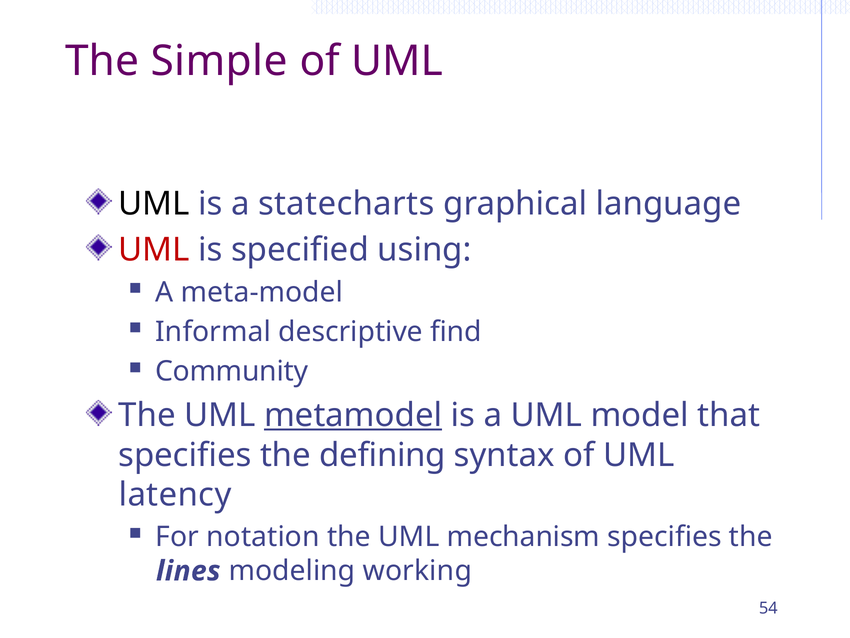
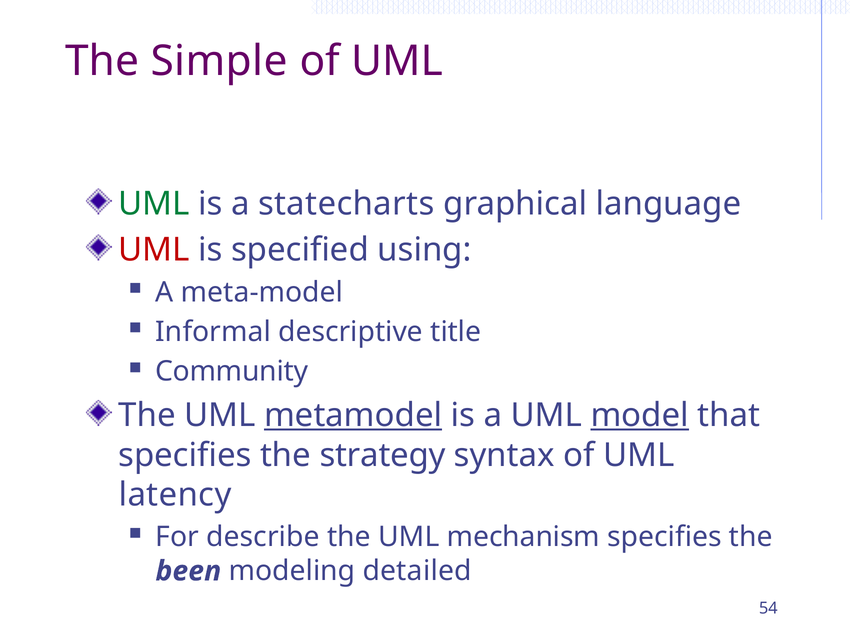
UML colour: black -> green (154, 203)
find: find -> title (456, 332)
model underline: none -> present (640, 415)
defining: defining -> strategy (383, 455)
notation: notation -> describe (263, 537)
lines: lines -> been (188, 571)
working: working -> detailed (417, 571)
